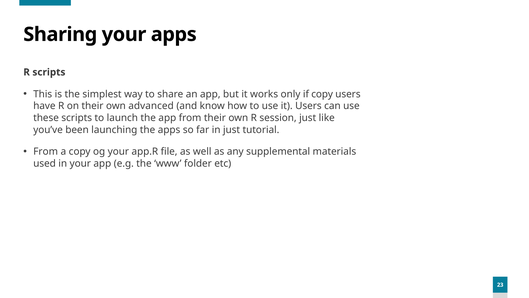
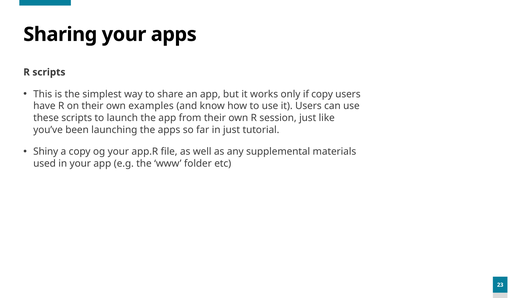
advanced: advanced -> examples (151, 106)
From: From -> Shiny (46, 151)
